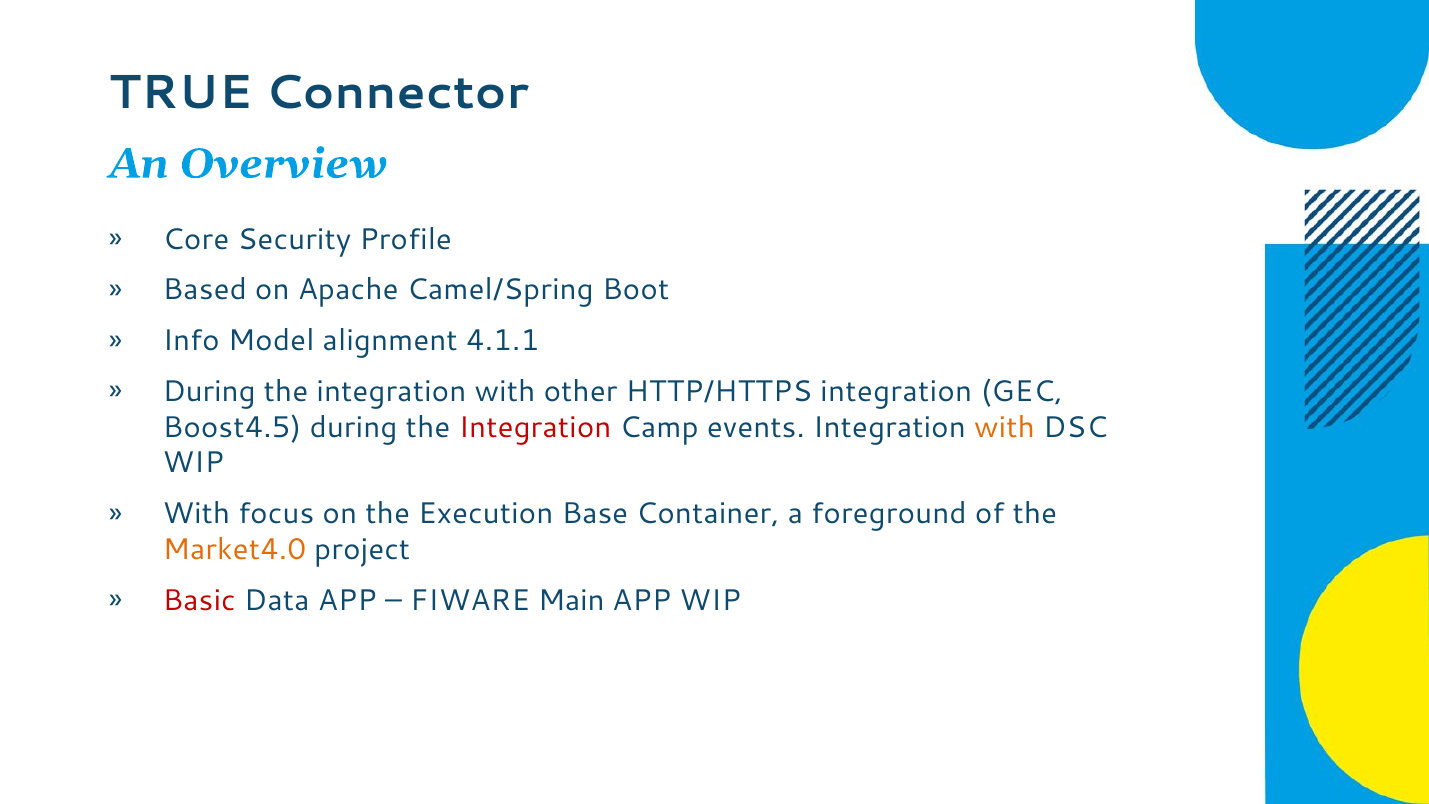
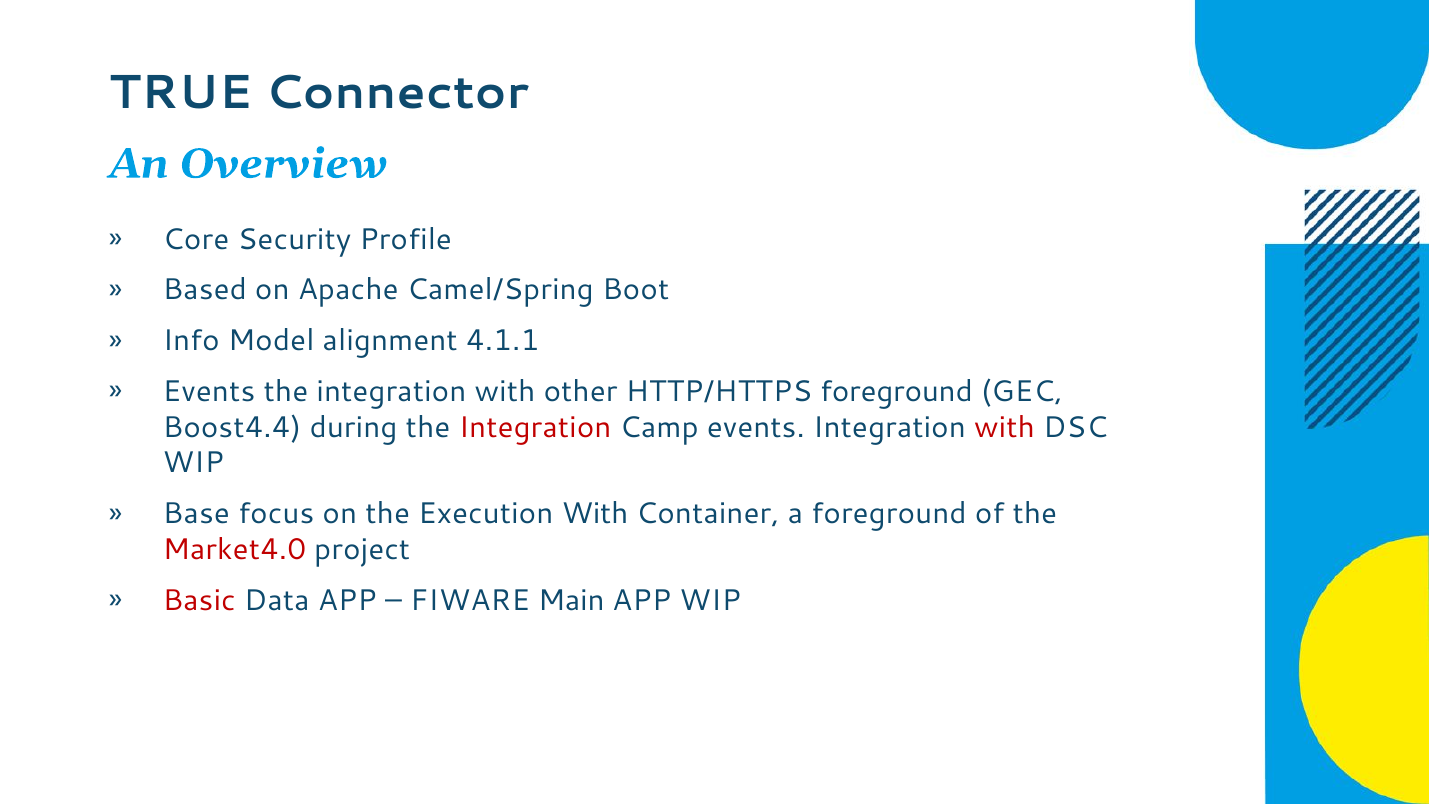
During: During -> Events (209, 391)
HTTP/HTTPS integration: integration -> foreground (897, 391)
Boost4.5: Boost4.5 -> Boost4.4 (232, 427)
with colour: orange -> red (1004, 427)
With: With -> Base (196, 514)
Execution Base: Base -> With (595, 514)
Market4.0 colour: orange -> red (234, 549)
